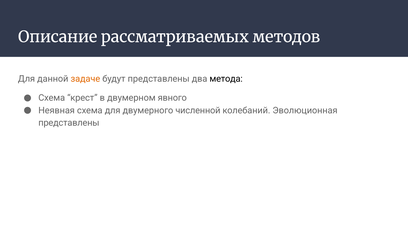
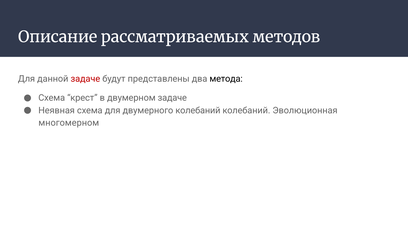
задаче colour: orange -> red (85, 79)
двумерном явного: явного -> задаче (172, 98)
двумерного численной: численной -> колебаний (198, 111)
представлены: представлены -> многомерном (69, 123)
